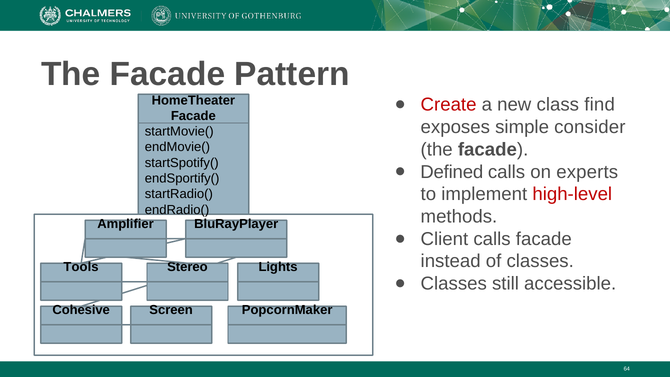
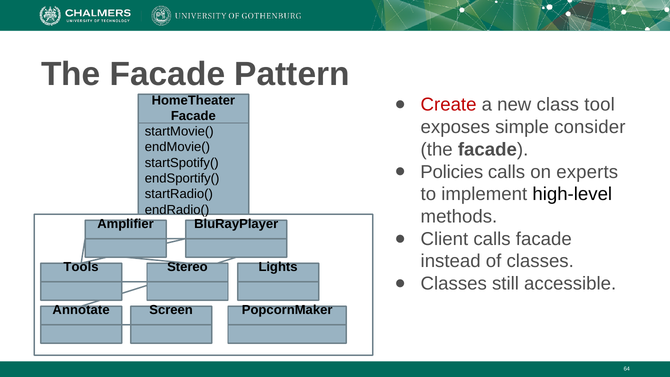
find: find -> tool (600, 105)
Defined: Defined -> Policies (452, 172)
high-level colour: red -> black (572, 194)
Cohesive: Cohesive -> Annotate (81, 310)
